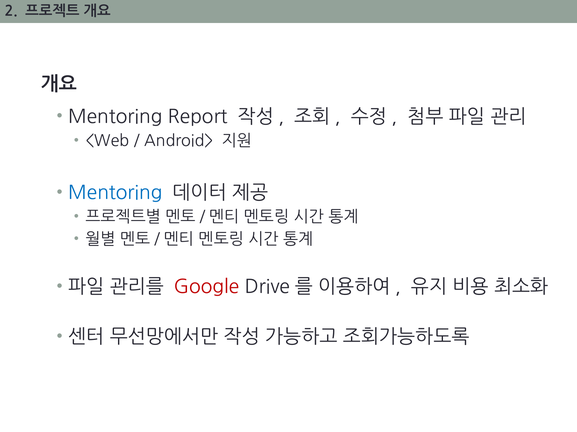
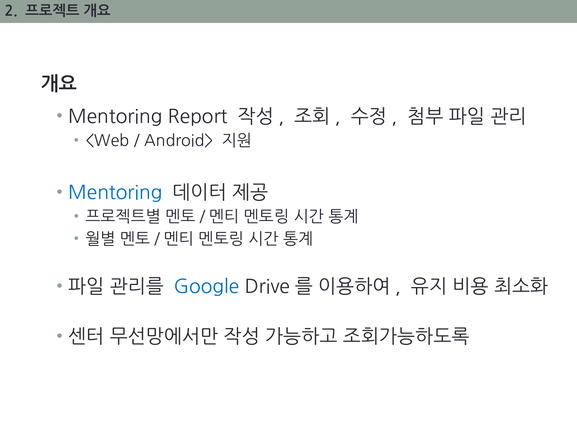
Google colour: red -> blue (207, 287)
